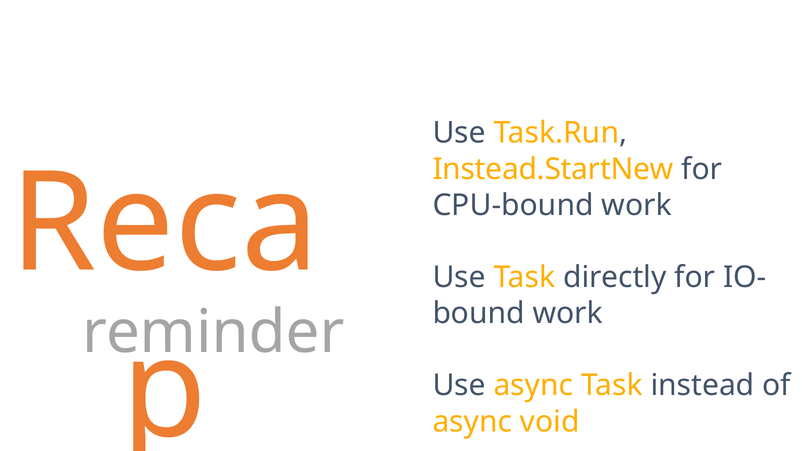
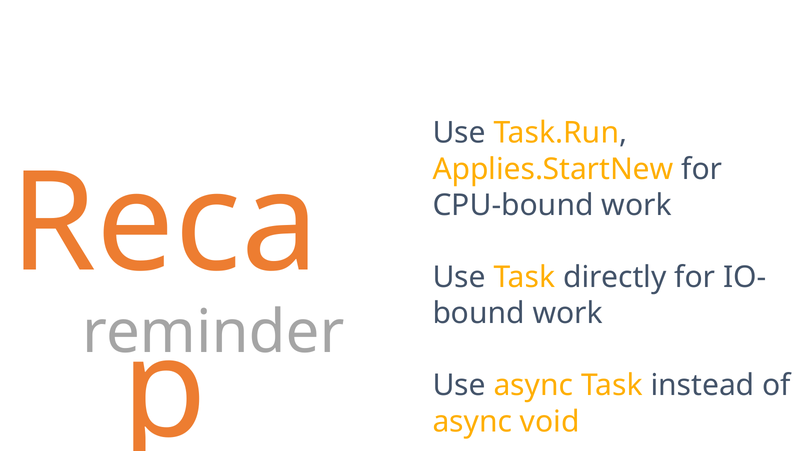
Instead.StartNew: Instead.StartNew -> Applies.StartNew (553, 169)
